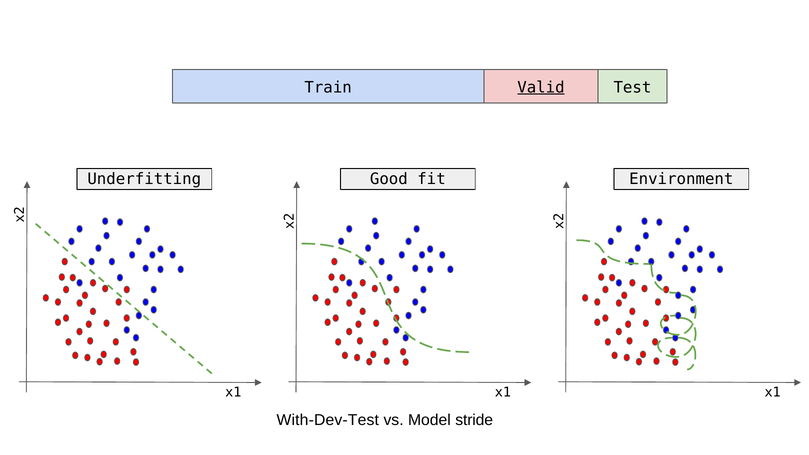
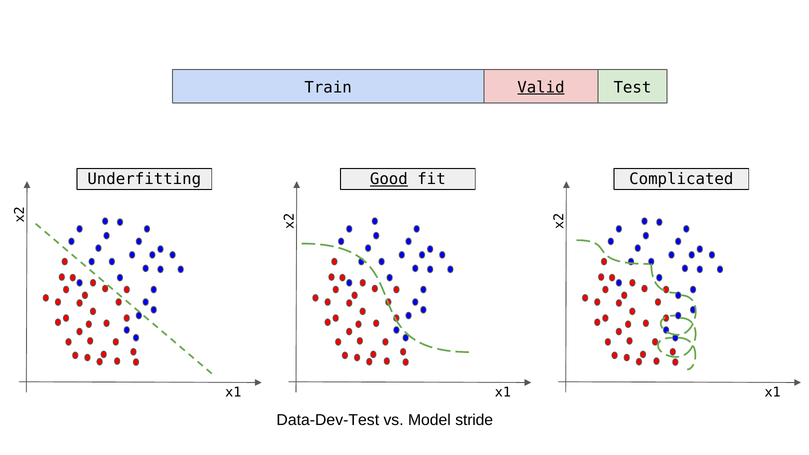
Good underline: none -> present (389, 179)
Environment: Environment -> Complicated (681, 179)
With-Dev-Test: With-Dev-Test -> Data-Dev-Test (328, 420)
